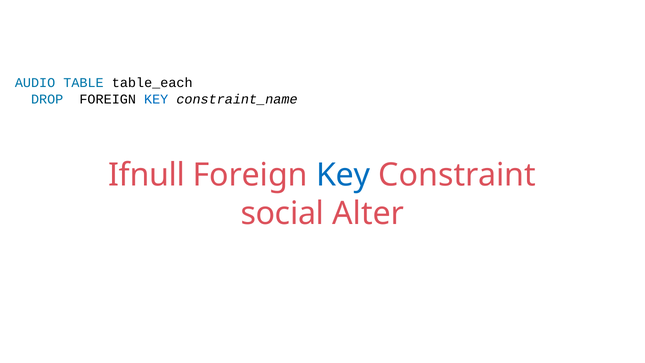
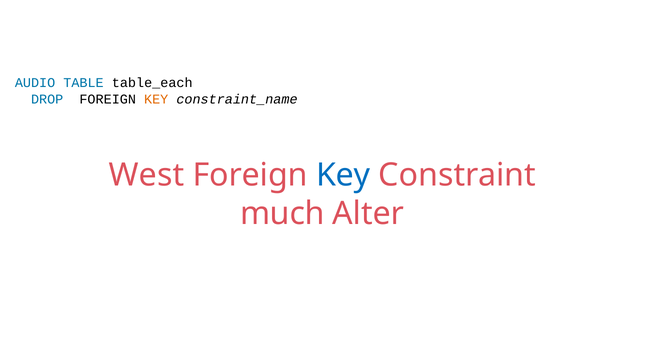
KEY colour: blue -> orange (156, 99)
Ifnull: Ifnull -> West (147, 175)
social: social -> much (282, 214)
